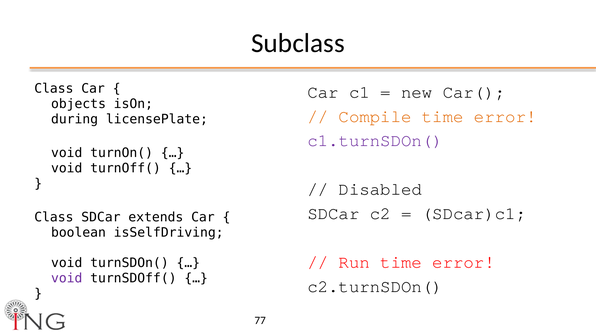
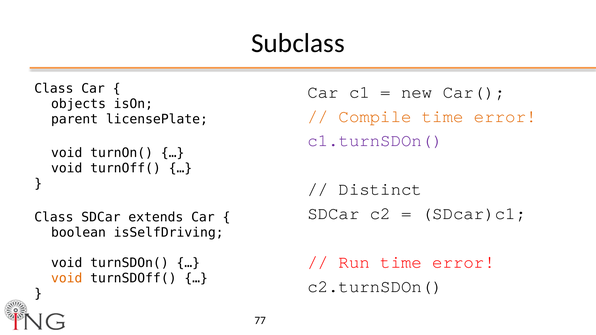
during: during -> parent (75, 119)
Disabled: Disabled -> Distinct (380, 189)
void colour: purple -> orange (67, 278)
